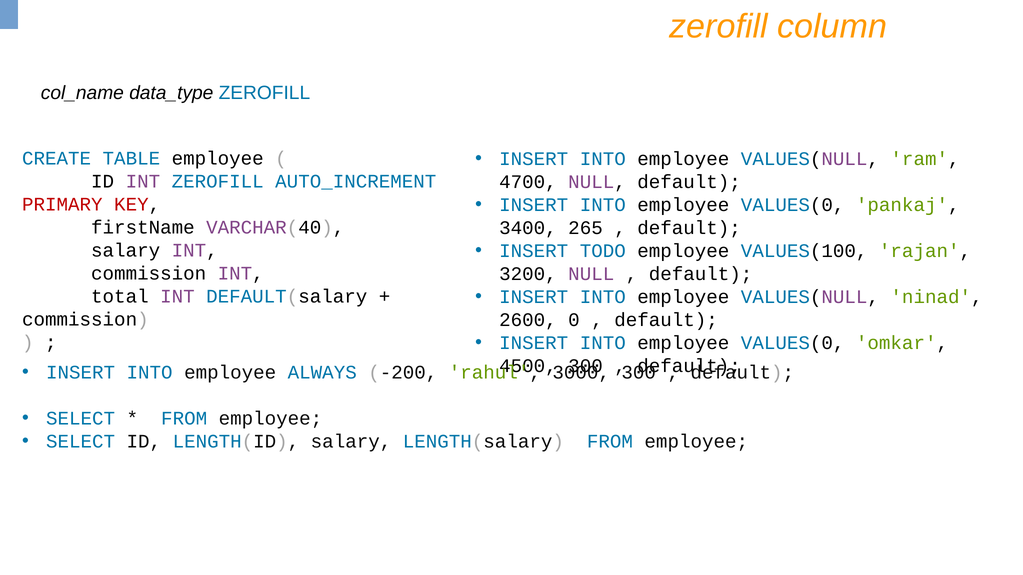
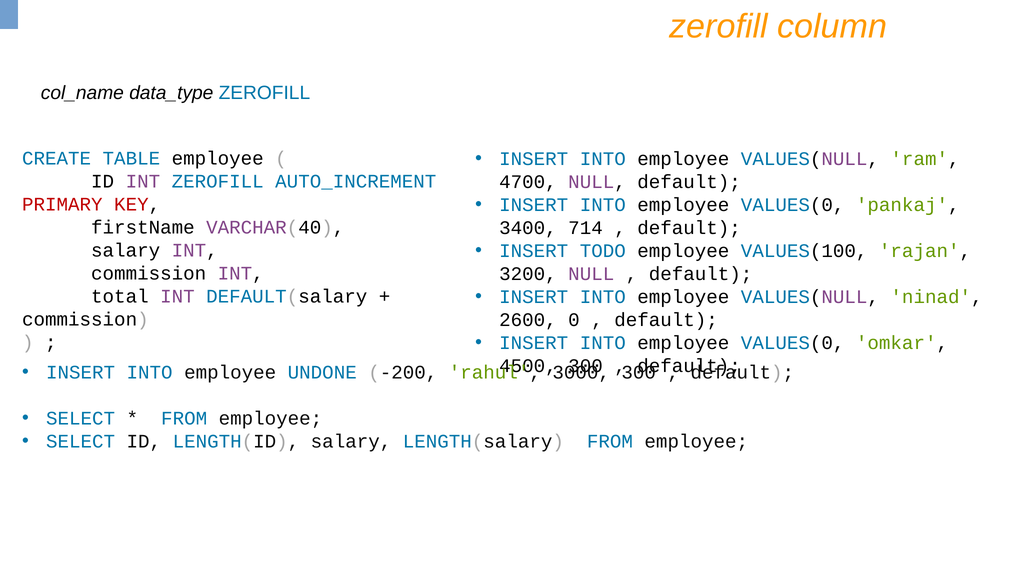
265: 265 -> 714 (586, 228)
ALWAYS: ALWAYS -> UNDONE (322, 373)
